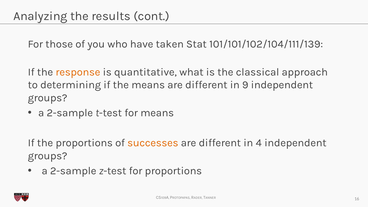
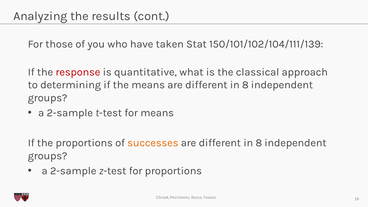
101/101/102/104/111/139: 101/101/102/104/111/139 -> 150/101/102/104/111/139 (266, 44)
response colour: orange -> red (78, 72)
9: 9 -> 8 (245, 85)
4: 4 -> 8 (259, 143)
